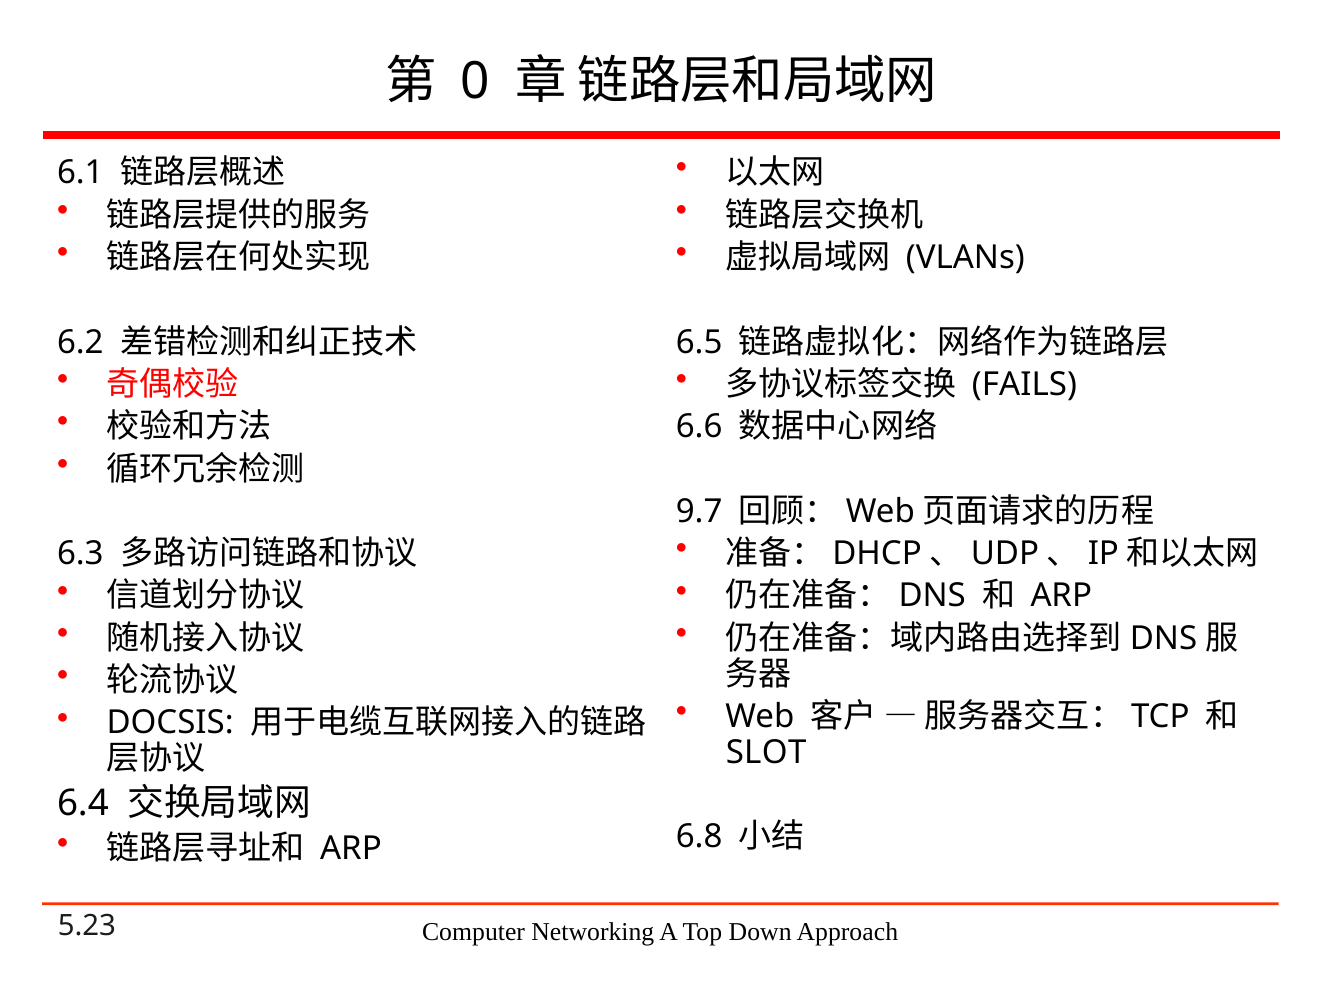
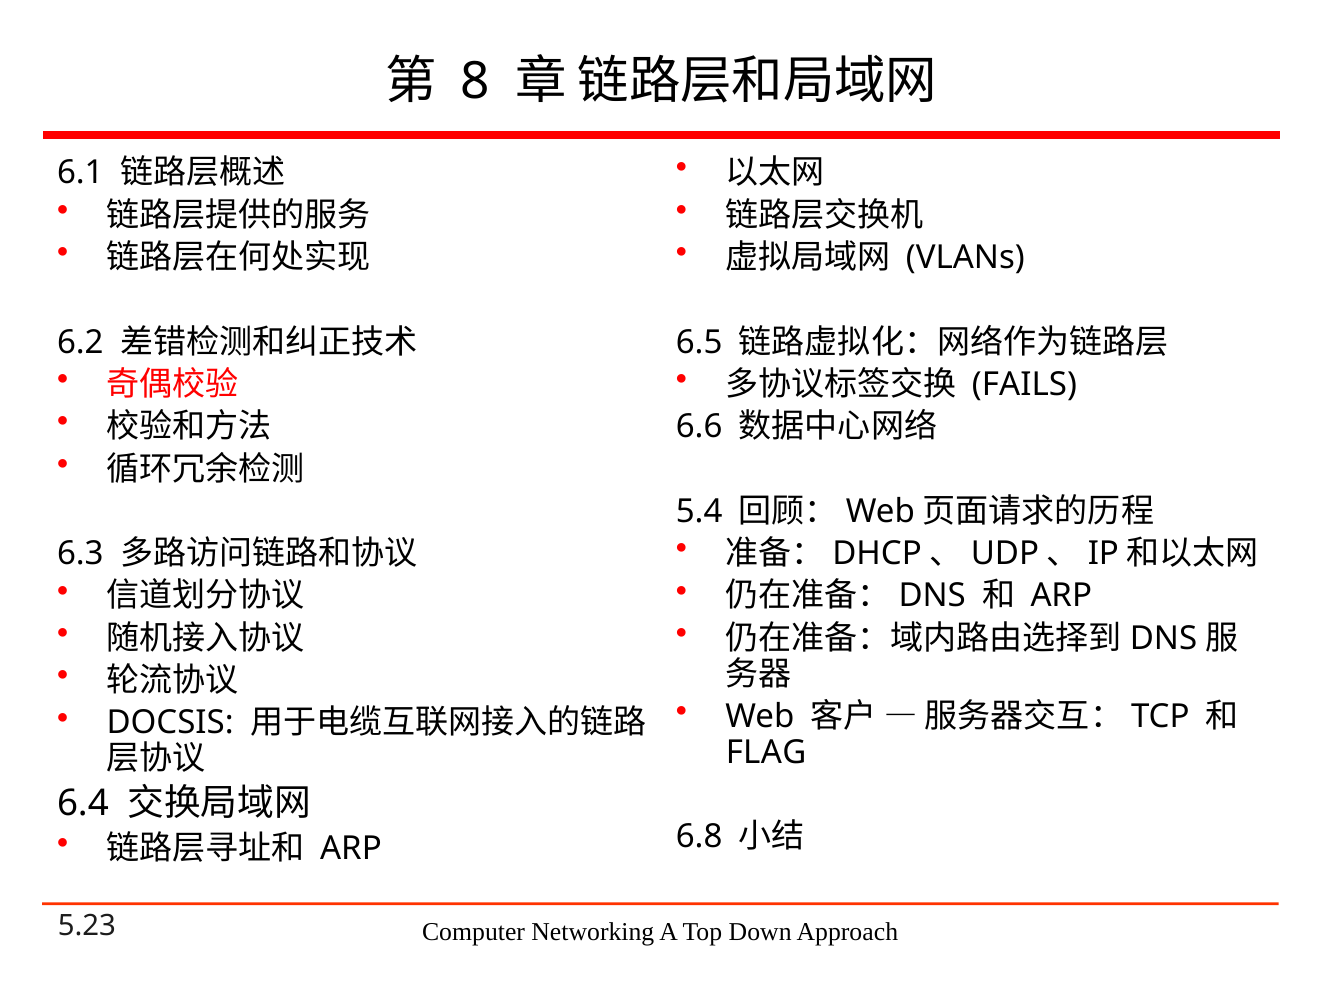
0: 0 -> 8 (475, 81)
9.7: 9.7 -> 5.4 (699, 511)
SLOT: SLOT -> FLAG (766, 752)
